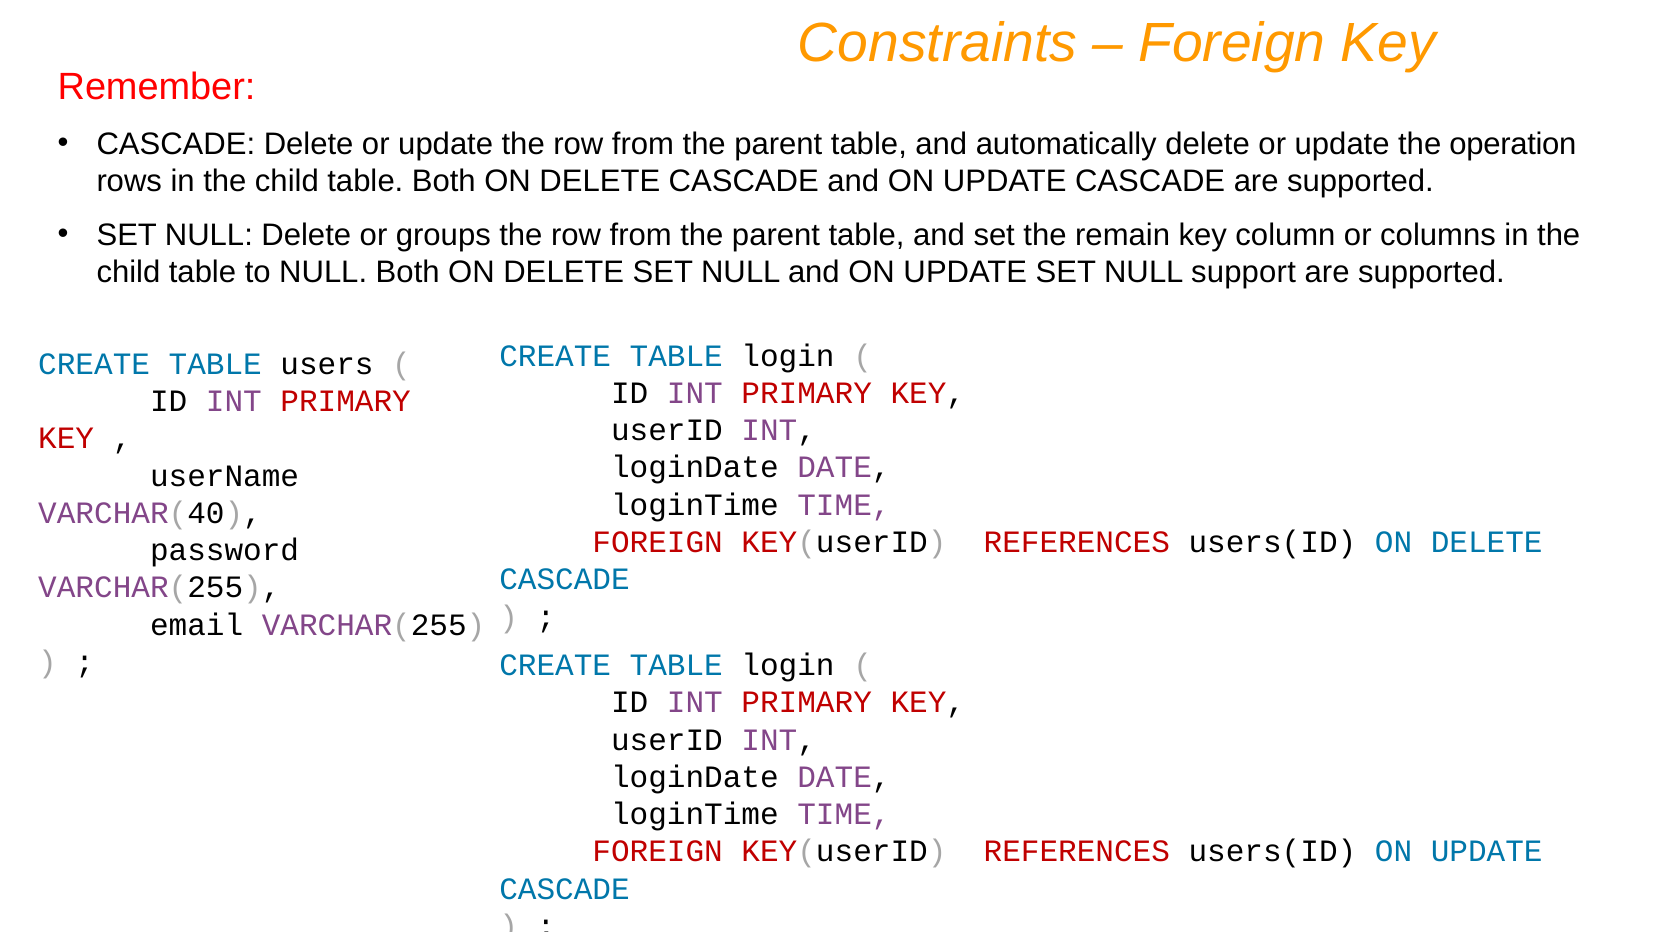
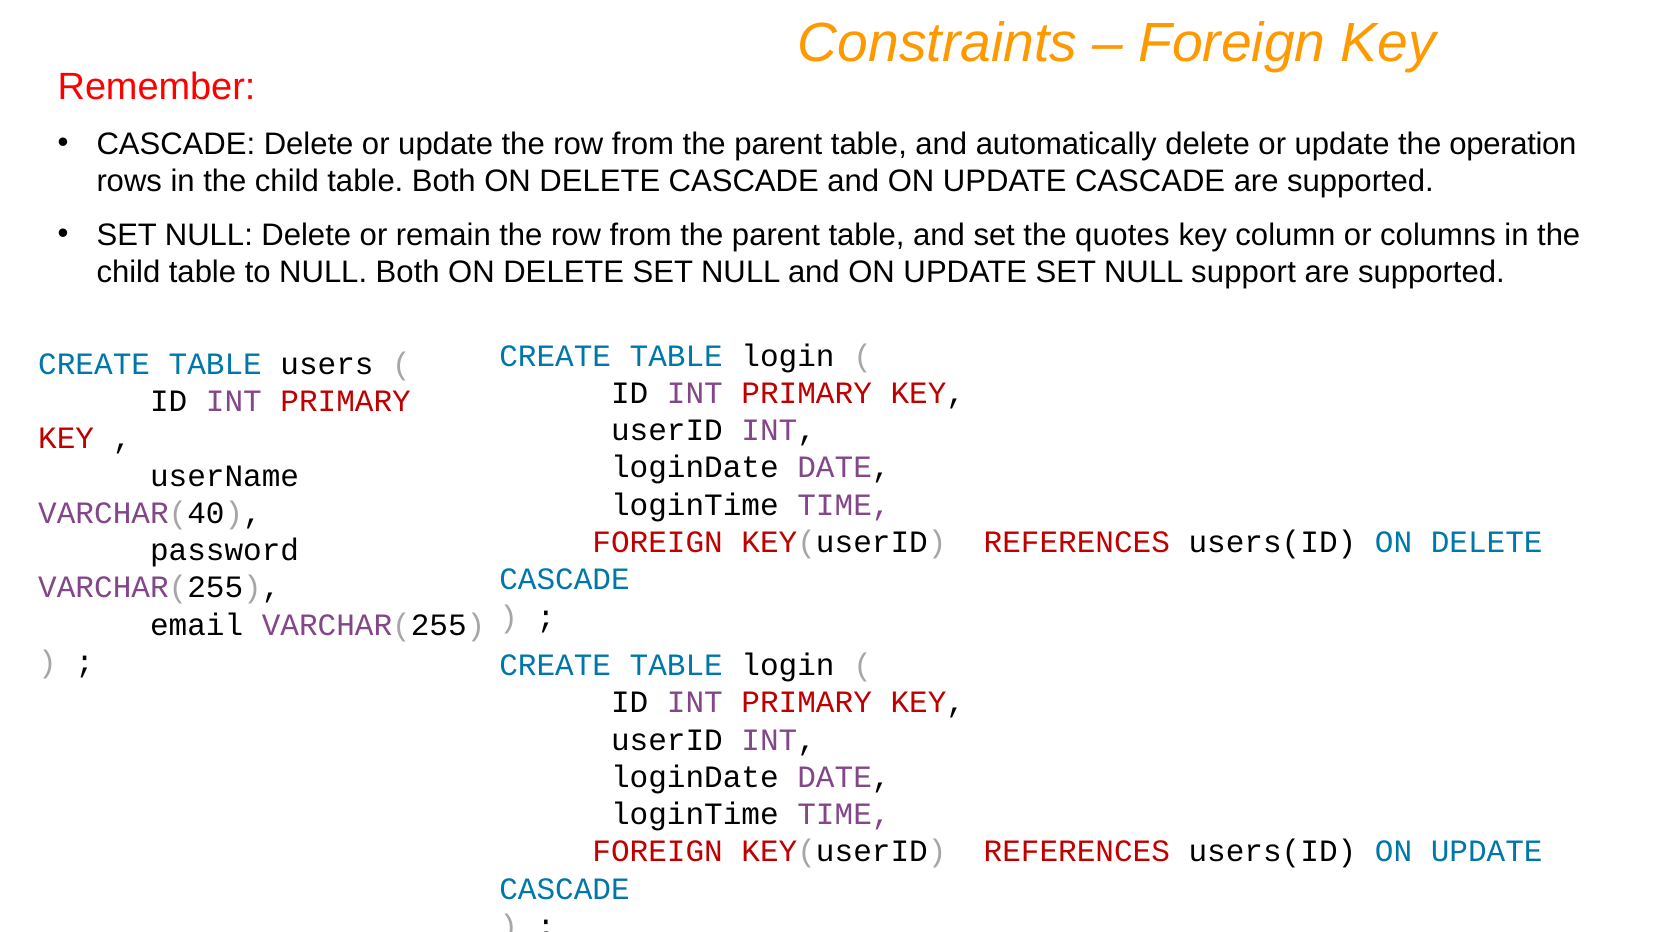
groups: groups -> remain (443, 235)
remain: remain -> quotes (1122, 235)
